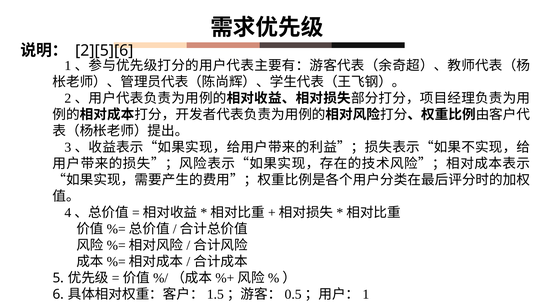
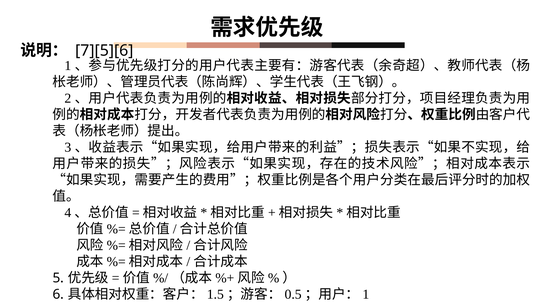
2][5][6: 2][5][6 -> 7][5][6 (104, 50)
